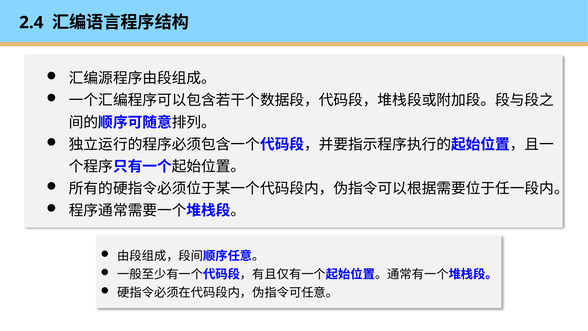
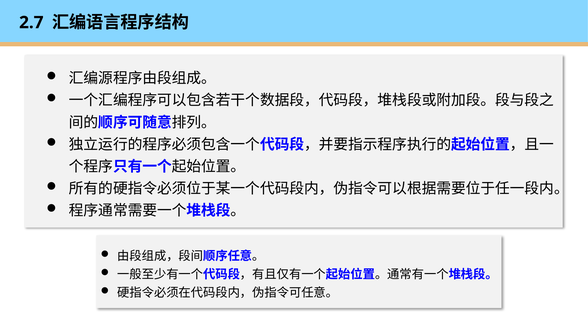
2.4: 2.4 -> 2.7 (31, 23)
